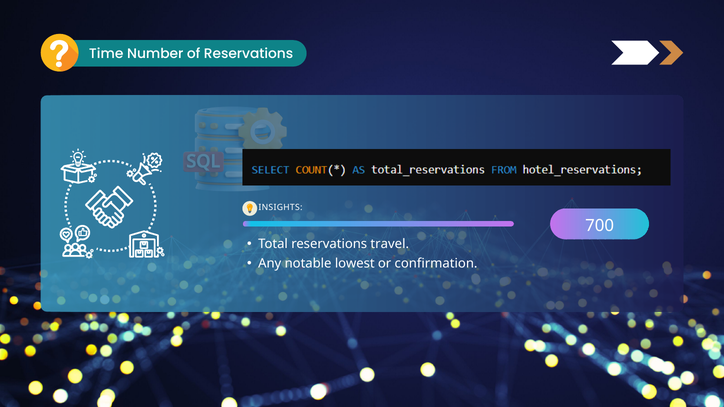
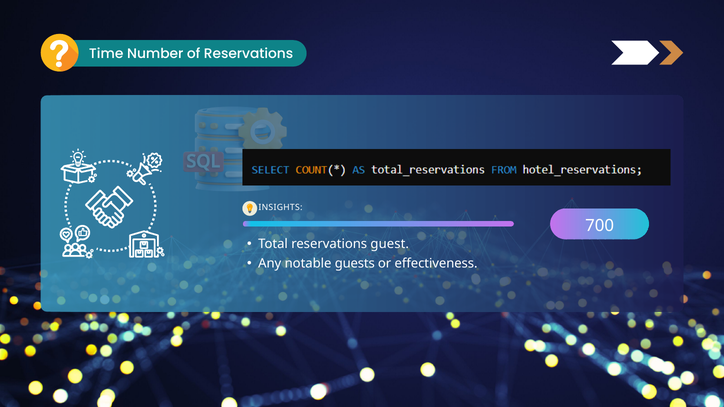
travel: travel -> guest (390, 244)
lowest: lowest -> guests (355, 264)
confirmation: confirmation -> effectiveness (436, 264)
